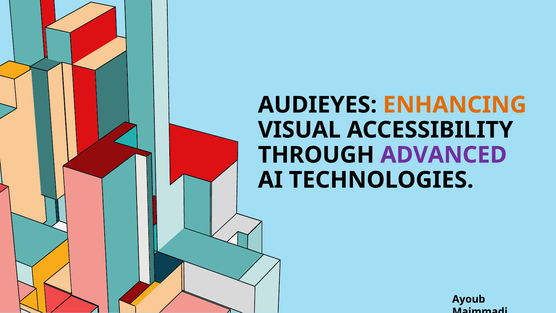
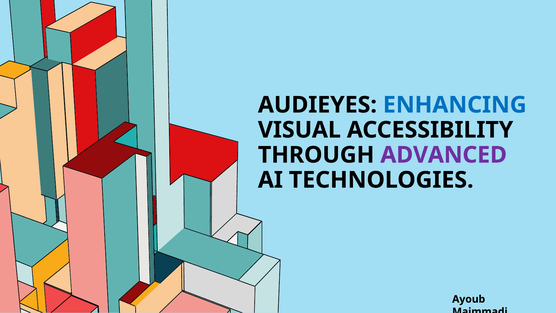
ENHANCING colour: orange -> blue (455, 105)
